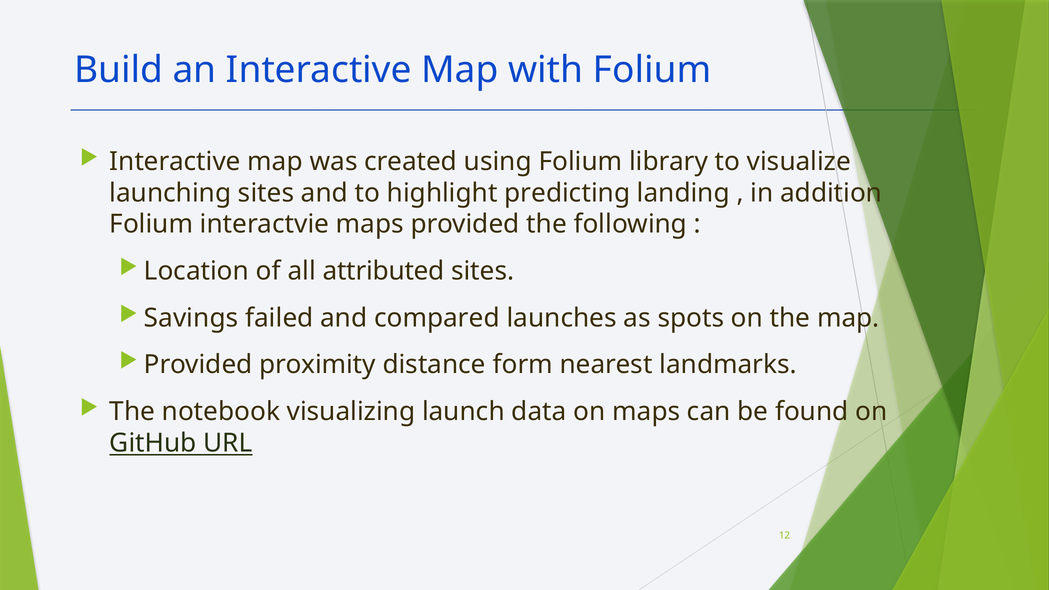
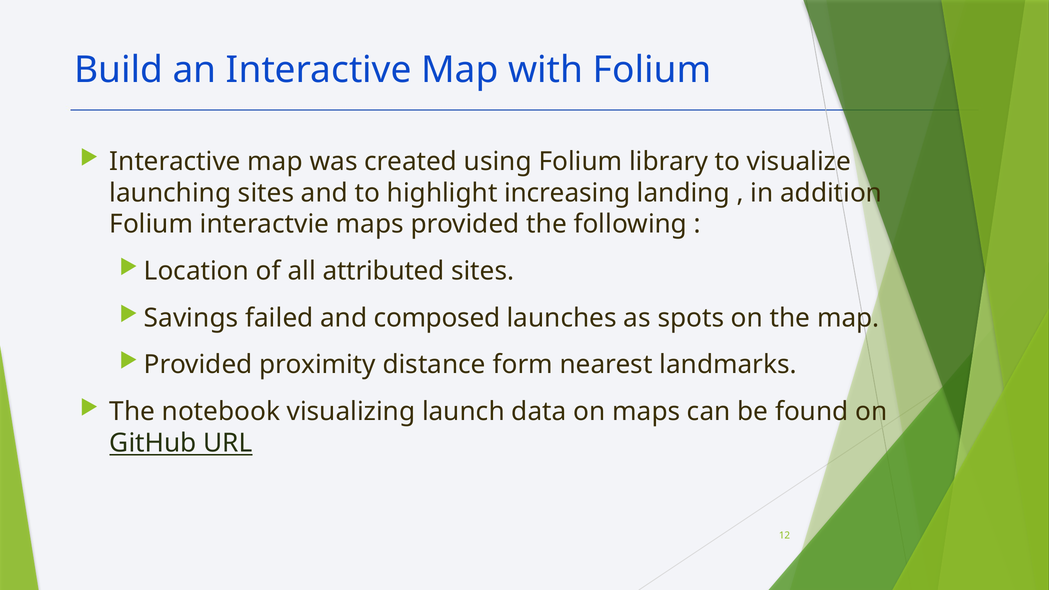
predicting: predicting -> increasing (567, 193)
compared: compared -> composed (437, 318)
